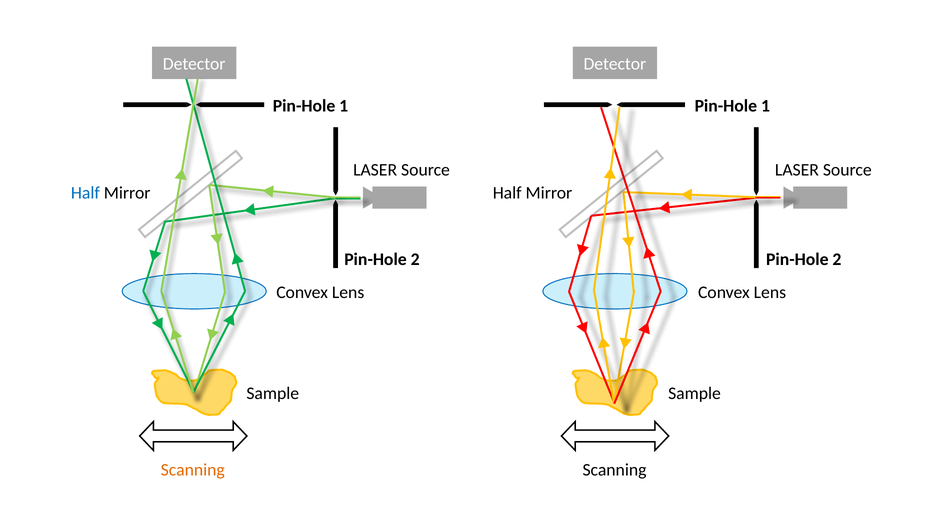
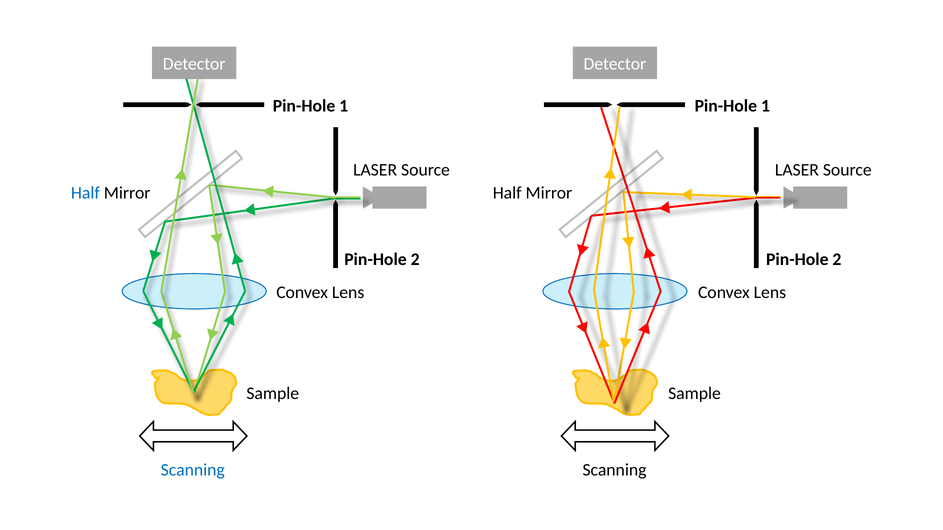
Scanning colour: orange -> blue (193, 470)
